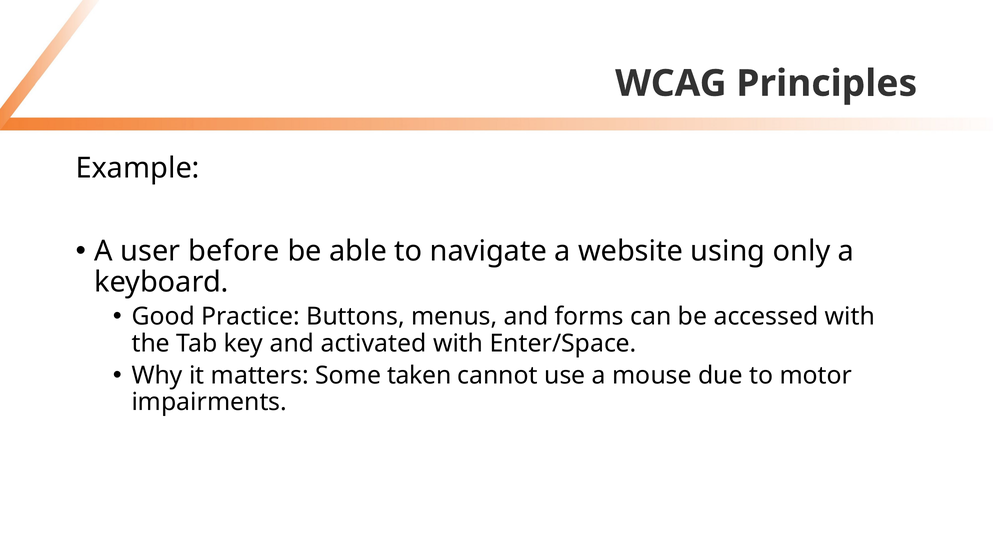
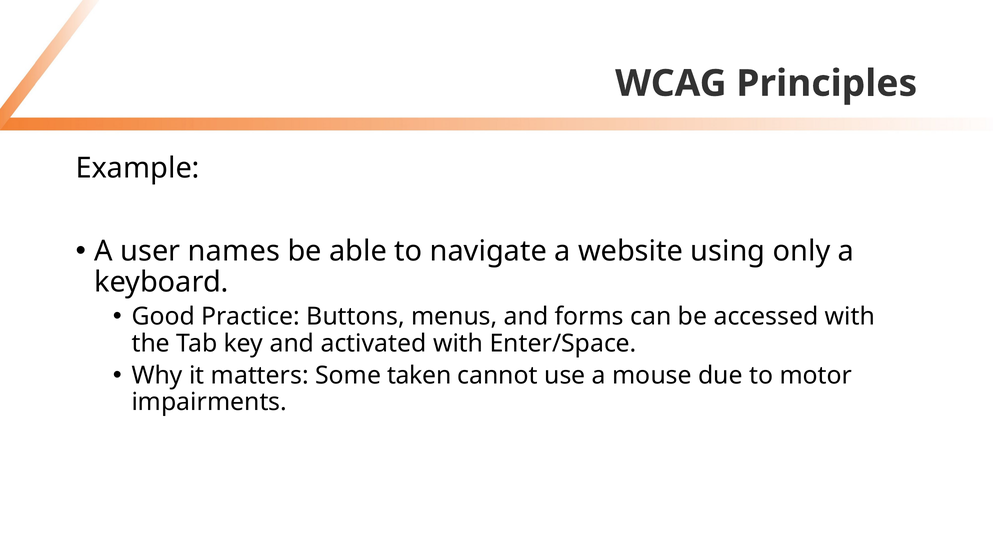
before: before -> names (234, 251)
